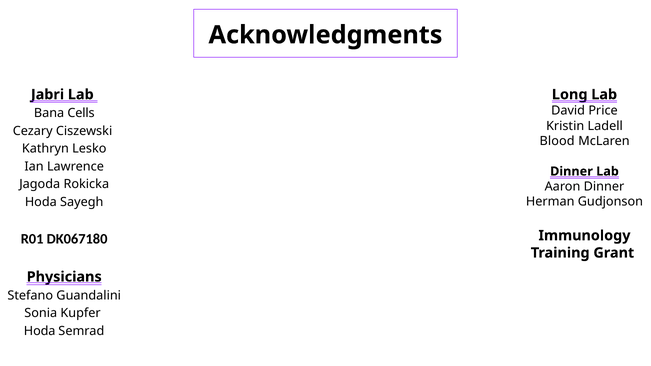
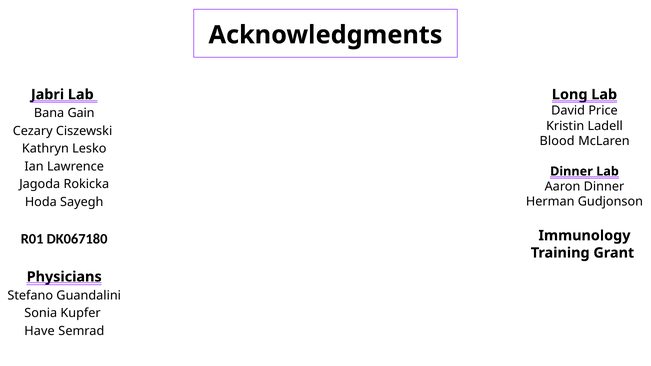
Cells: Cells -> Gain (81, 113)
Hoda: Hoda -> Have (40, 331)
